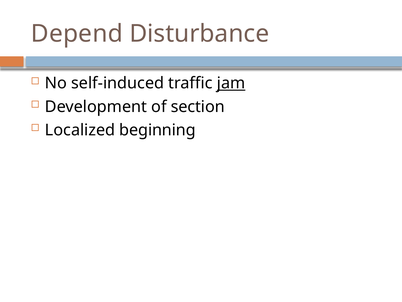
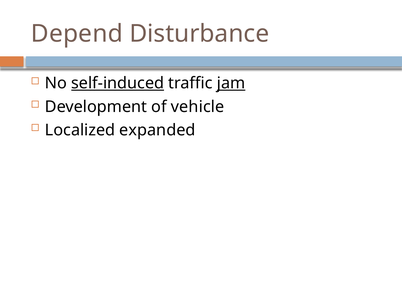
self-induced underline: none -> present (118, 83)
section: section -> vehicle (198, 107)
beginning: beginning -> expanded (157, 130)
